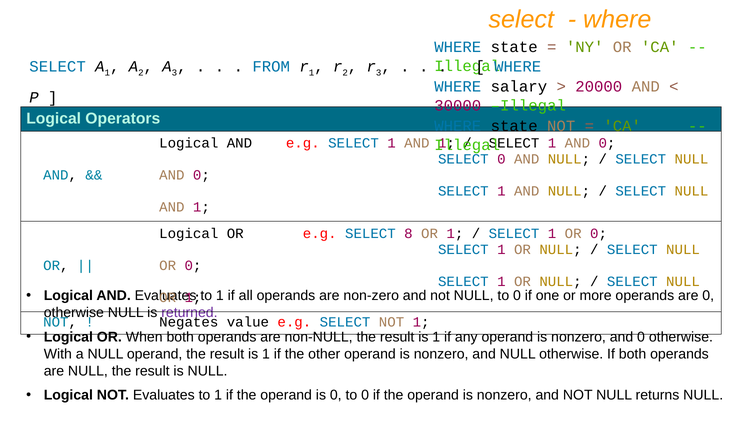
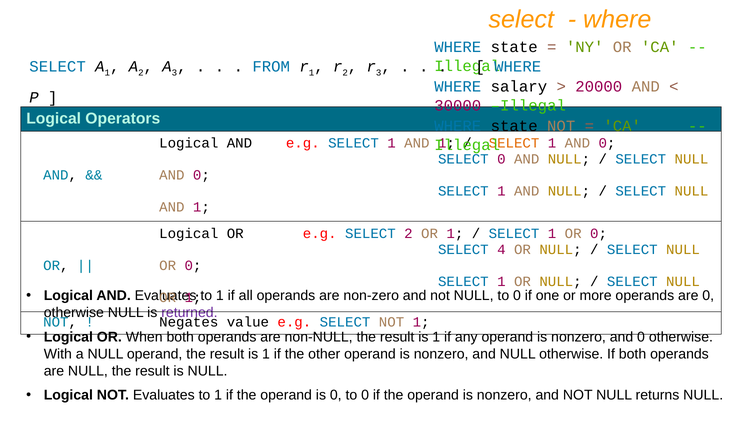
SELECT colour: black -> orange (514, 143)
SELECT 8: 8 -> 2 (408, 233)
1: 1 -> 4 (501, 249)
